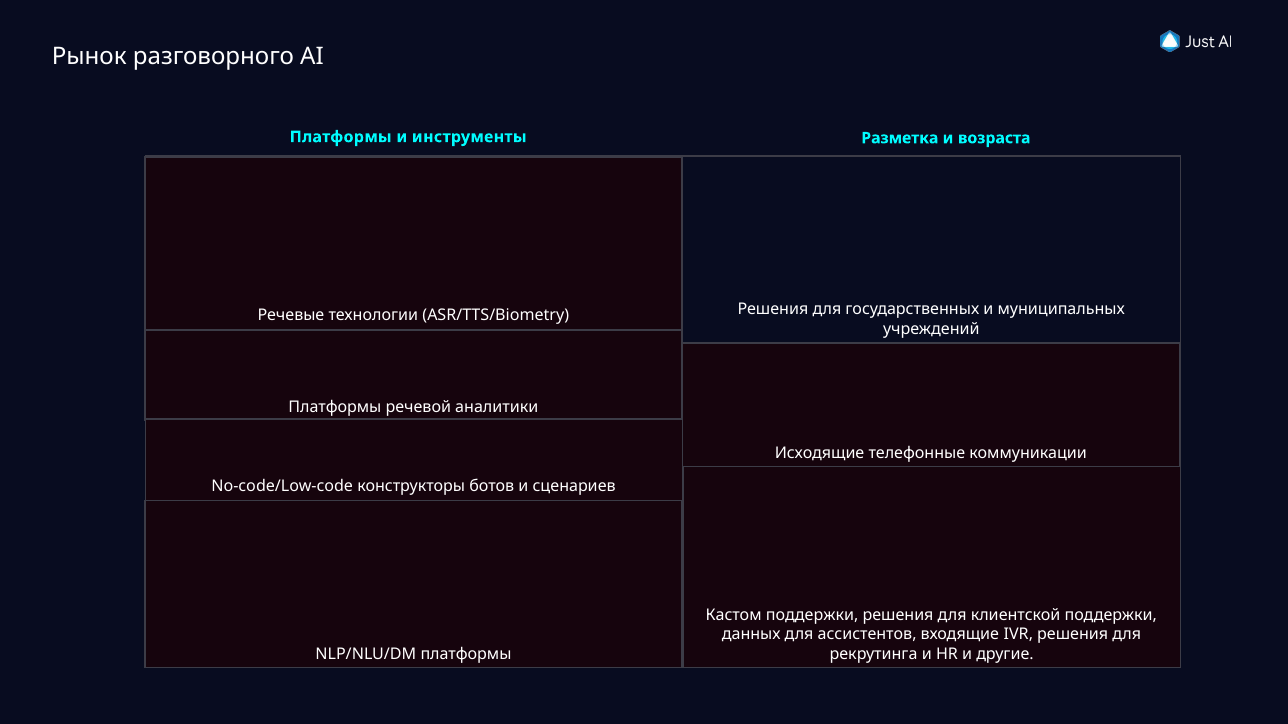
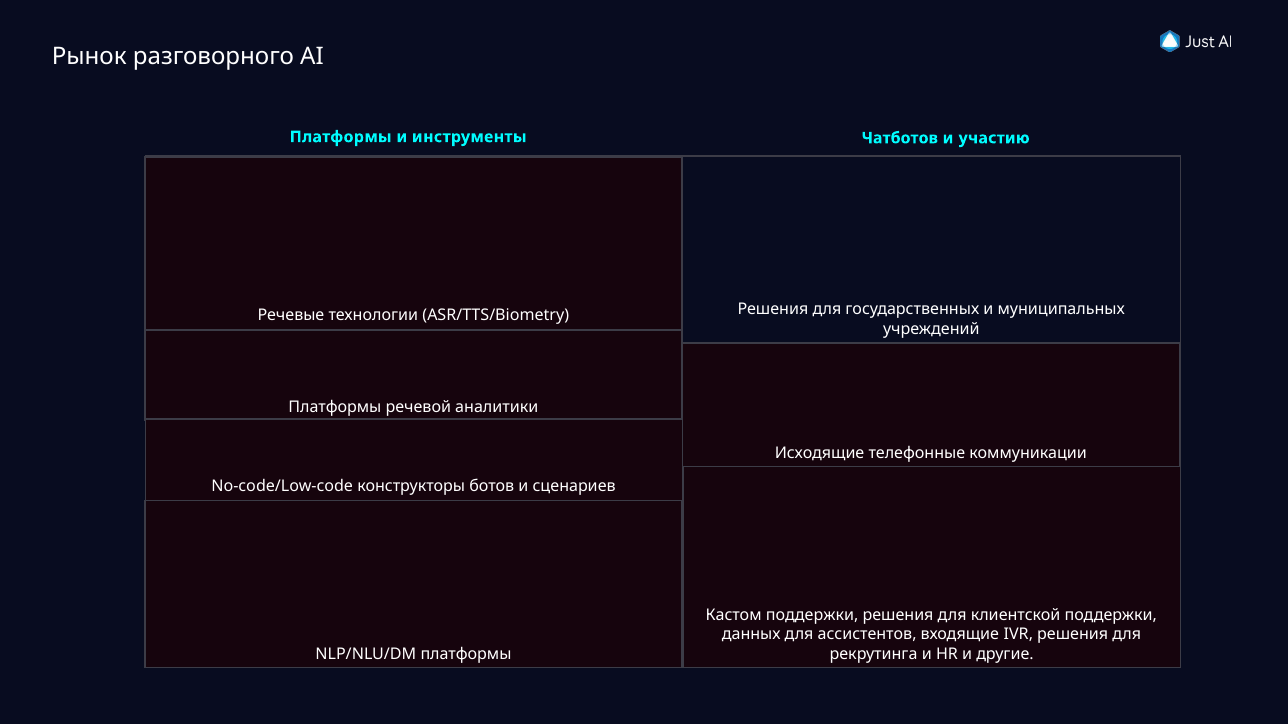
Разметка: Разметка -> Чатботов (900, 138)
возраста: возраста -> участию (994, 138)
